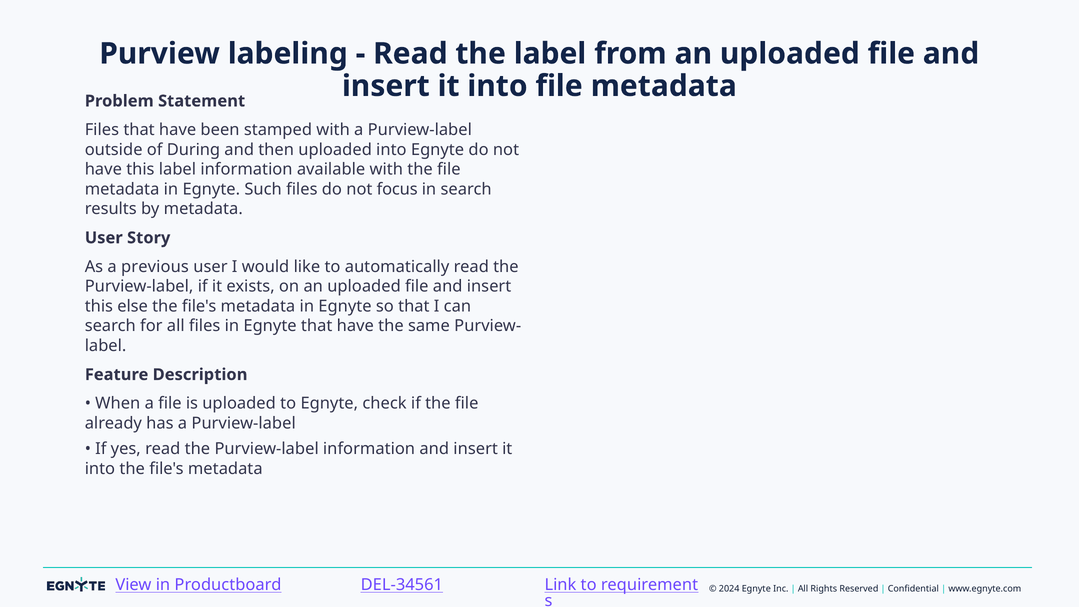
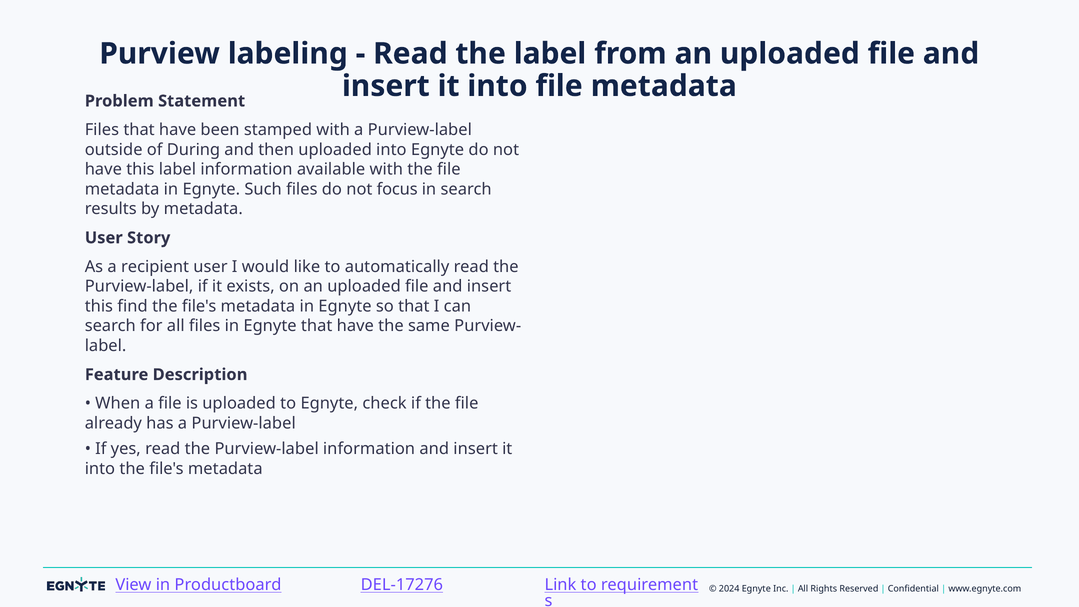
previous: previous -> recipient (155, 267)
else: else -> find (132, 306)
DEL-34561: DEL-34561 -> DEL-17276 (402, 585)
